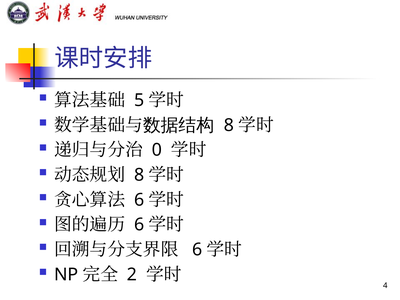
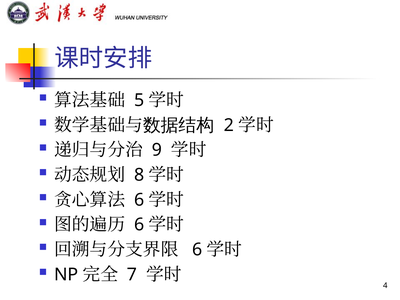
8: 8 -> 2 (229, 125)
0: 0 -> 9 (157, 150)
2: 2 -> 7 (132, 275)
